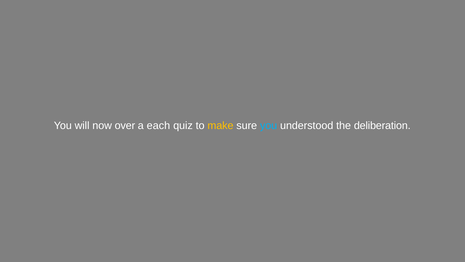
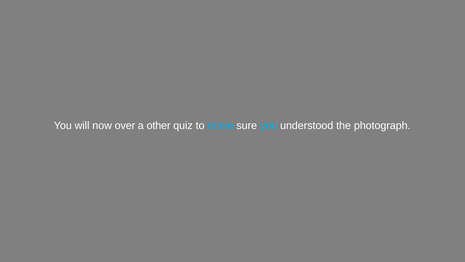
each: each -> other (159, 126)
make colour: yellow -> light blue (220, 126)
deliberation: deliberation -> photograph (382, 126)
